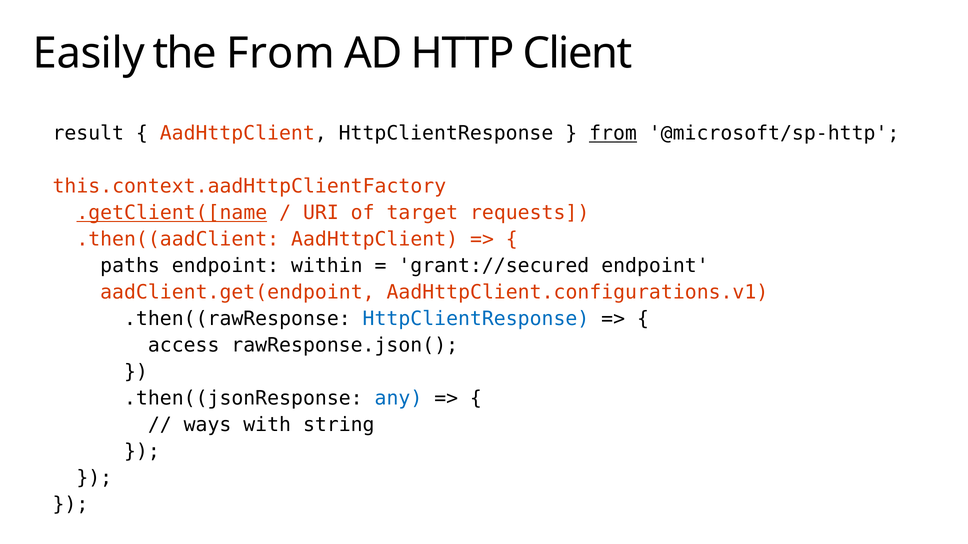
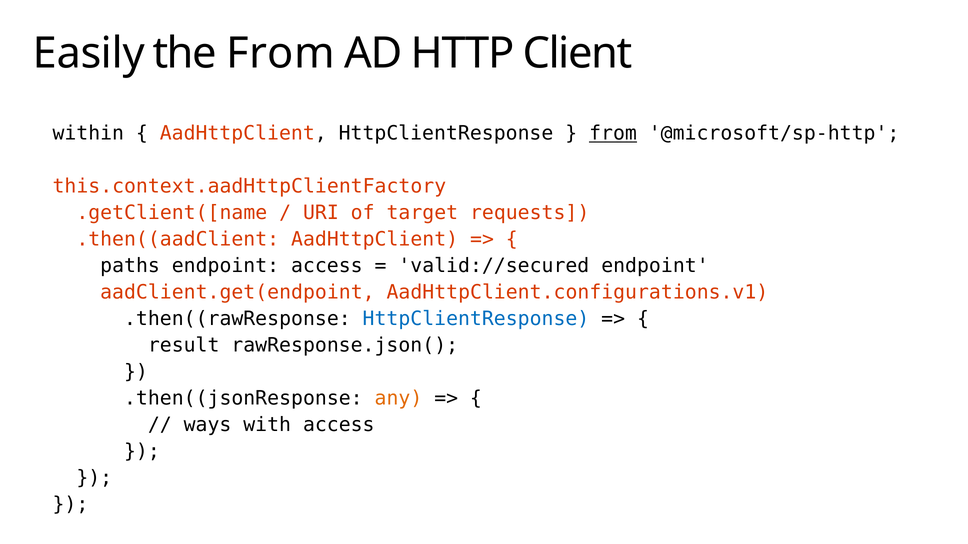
result: result -> within (88, 134)
.getClient([name underline: present -> none (172, 213)
endpoint within: within -> access (327, 266)
grant://secured: grant://secured -> valid://secured (494, 266)
access: access -> result (184, 346)
any colour: blue -> orange (398, 399)
with string: string -> access (339, 425)
